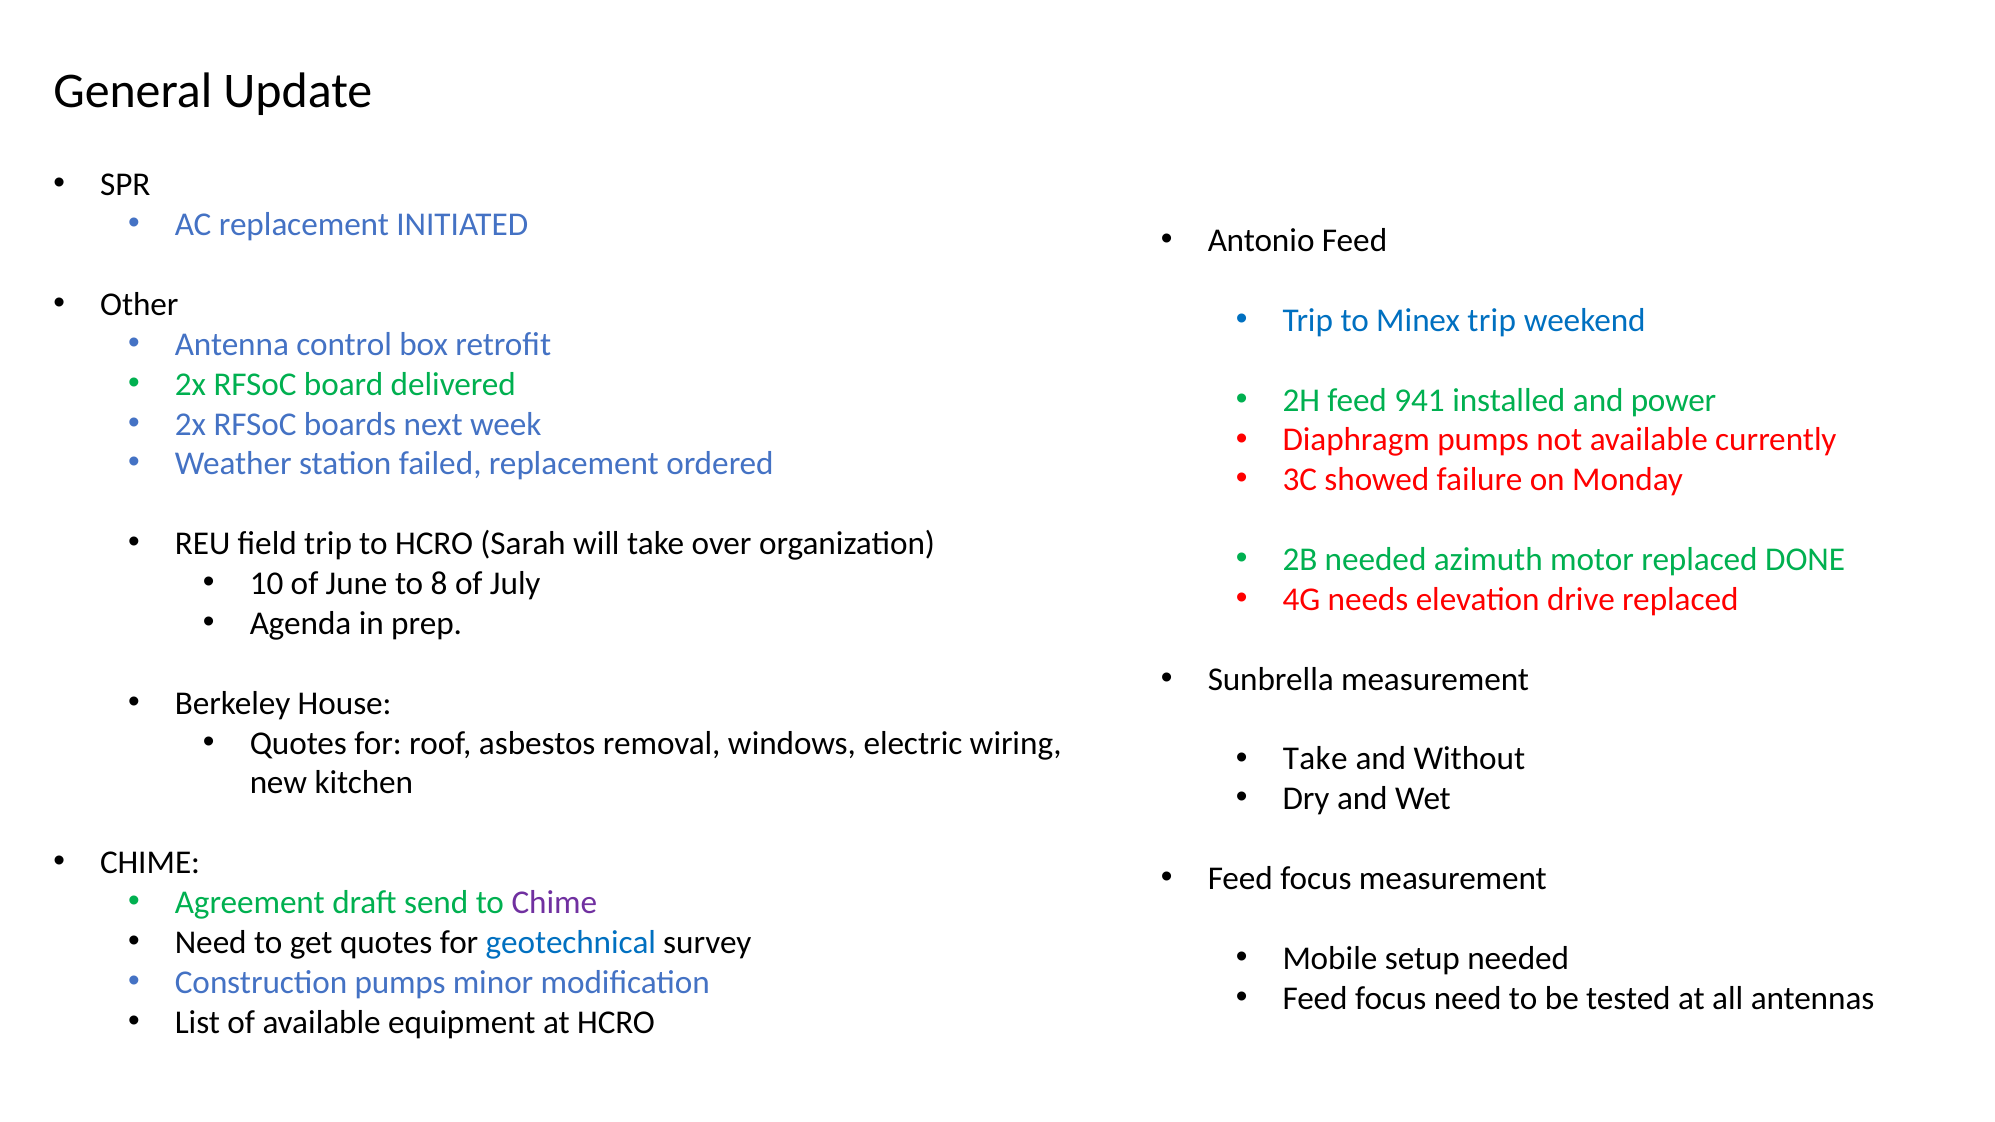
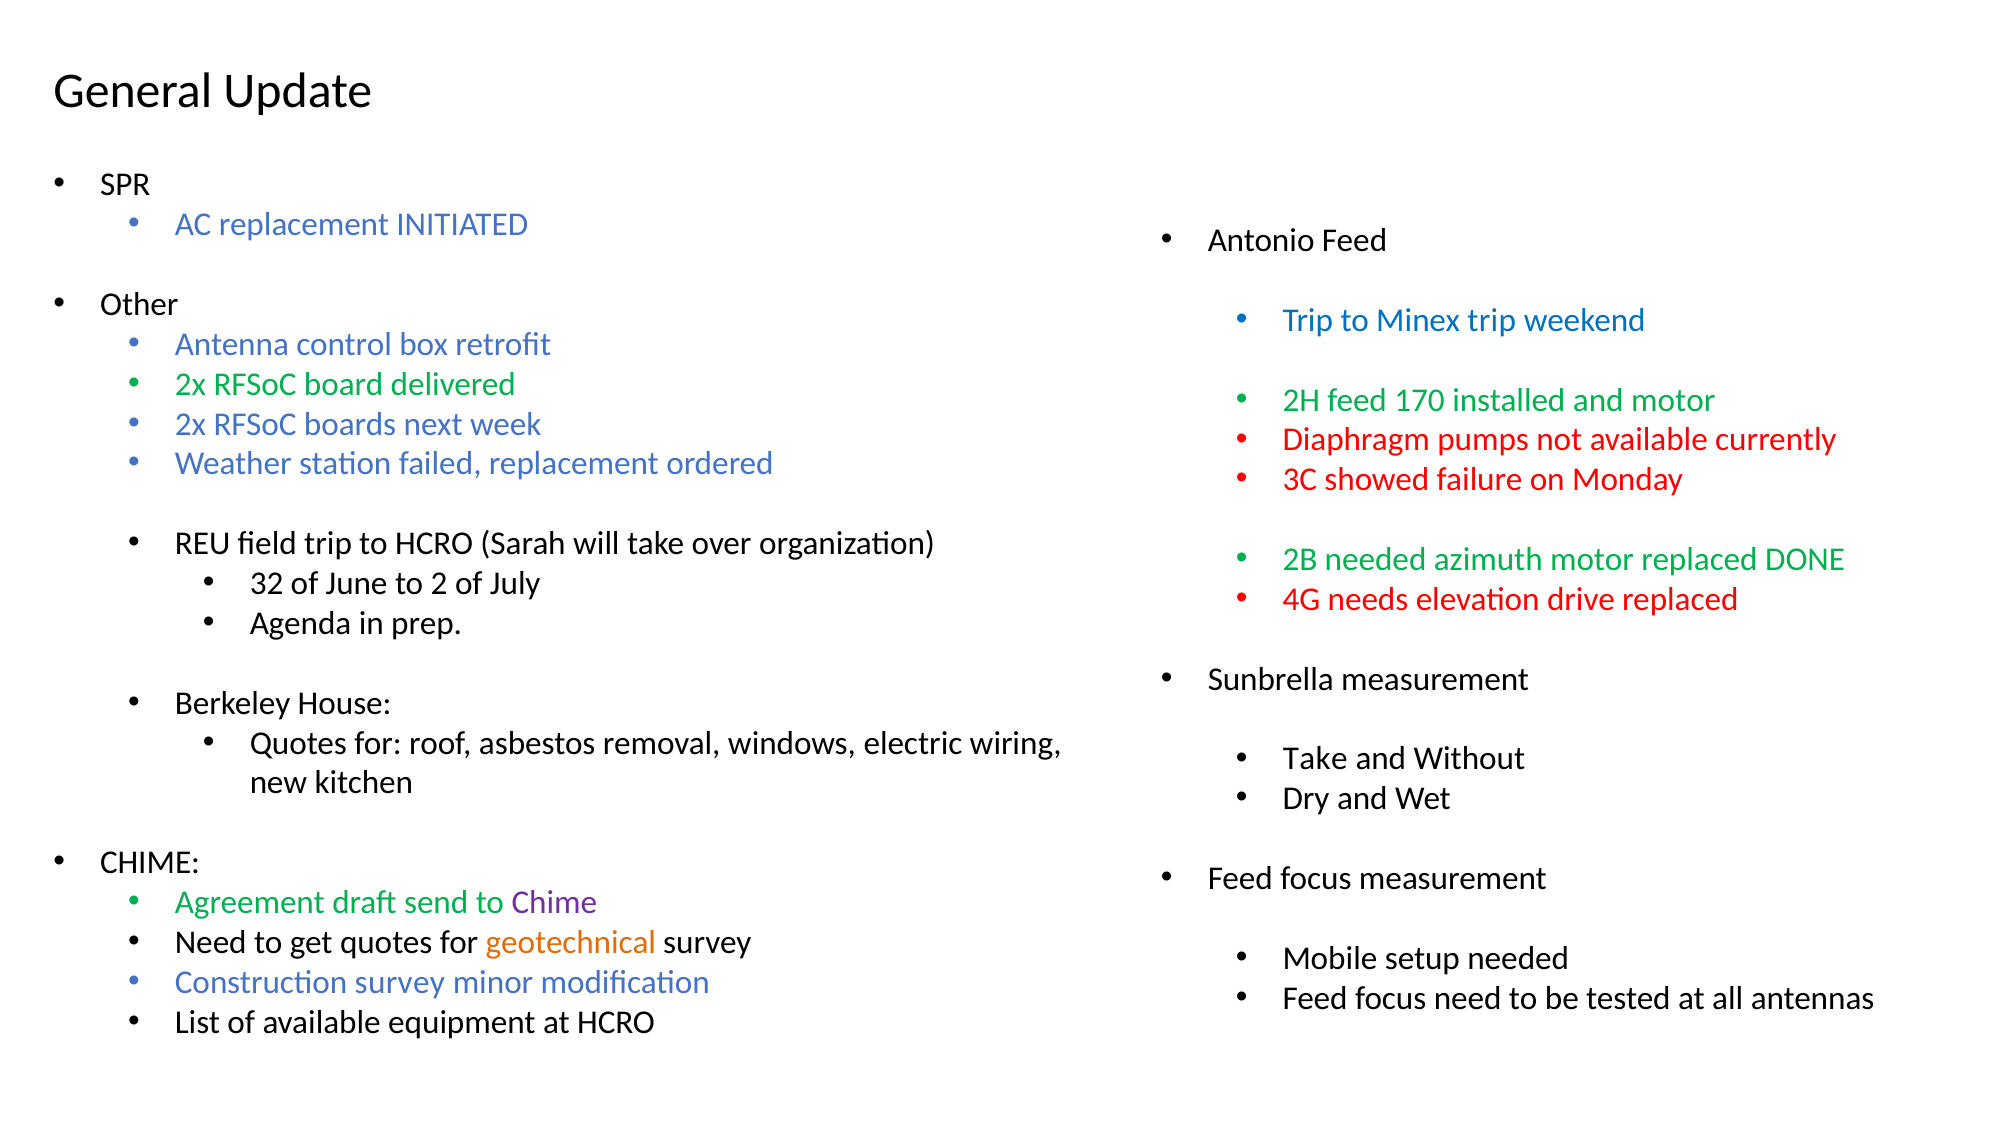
941: 941 -> 170 (1420, 400)
installed and power: power -> motor (1673, 400)
10: 10 -> 32 (267, 584)
8: 8 -> 2 (439, 584)
geotechnical colour: blue -> orange (571, 943)
Construction pumps: pumps -> survey (400, 982)
